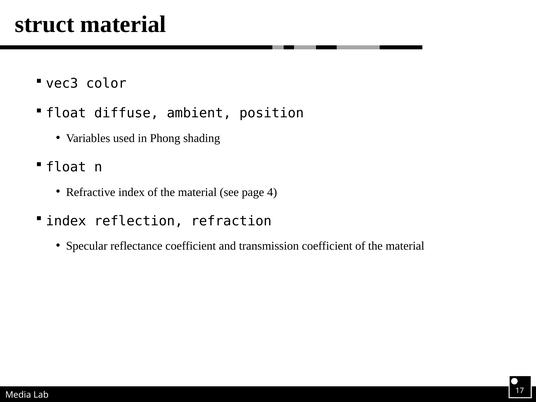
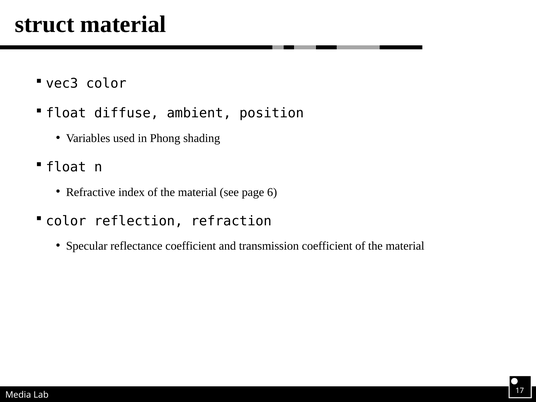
4: 4 -> 6 (272, 192)
index: index -> color (66, 221)
